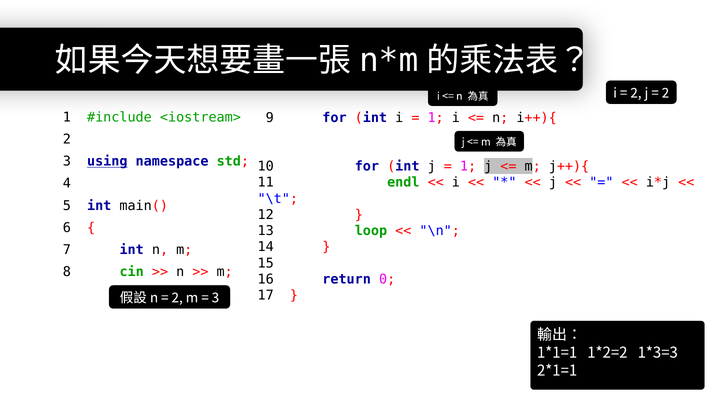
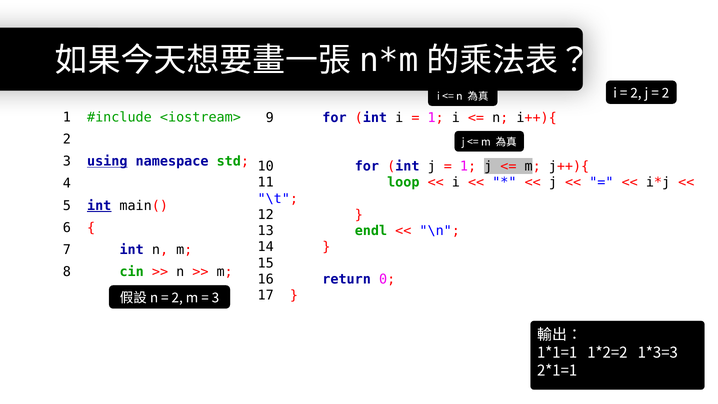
endl: endl -> loop (403, 182)
int underline: none -> present (99, 206)
loop: loop -> endl (371, 231)
